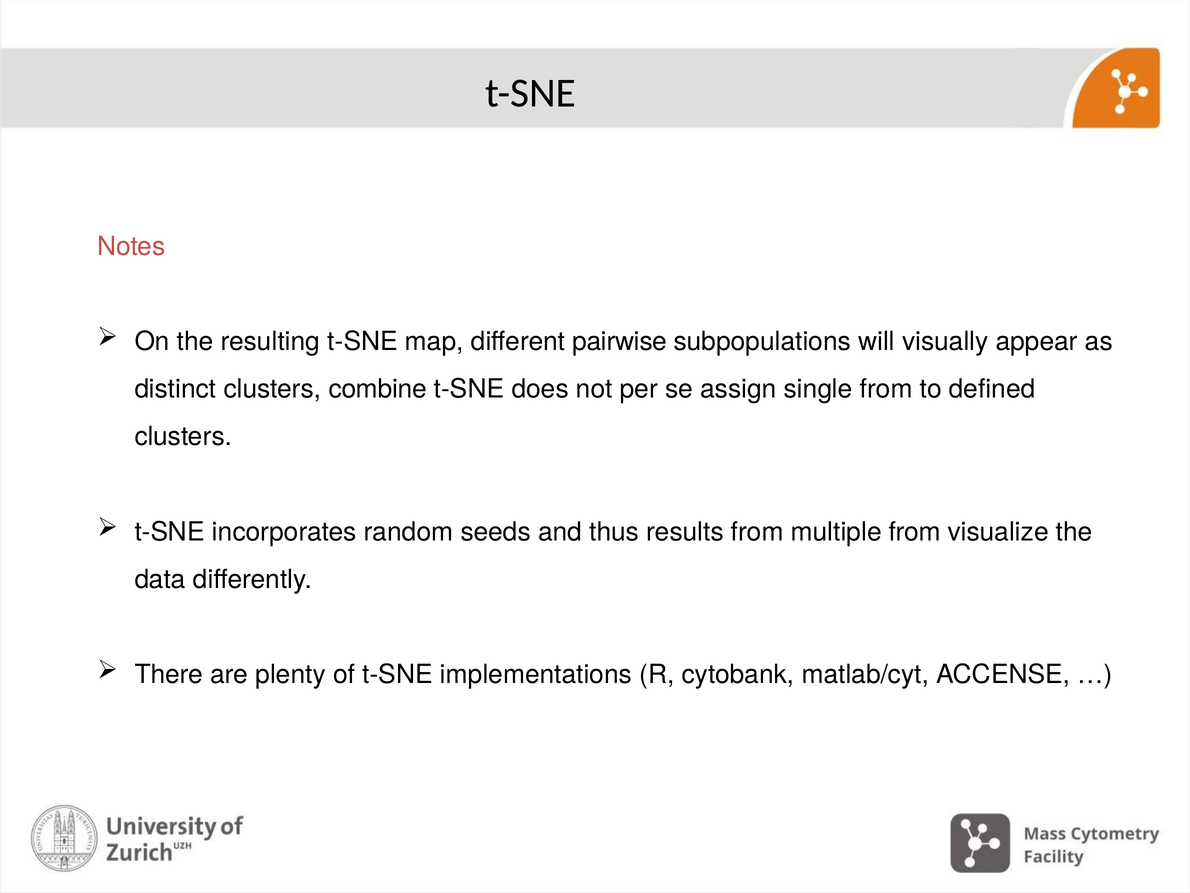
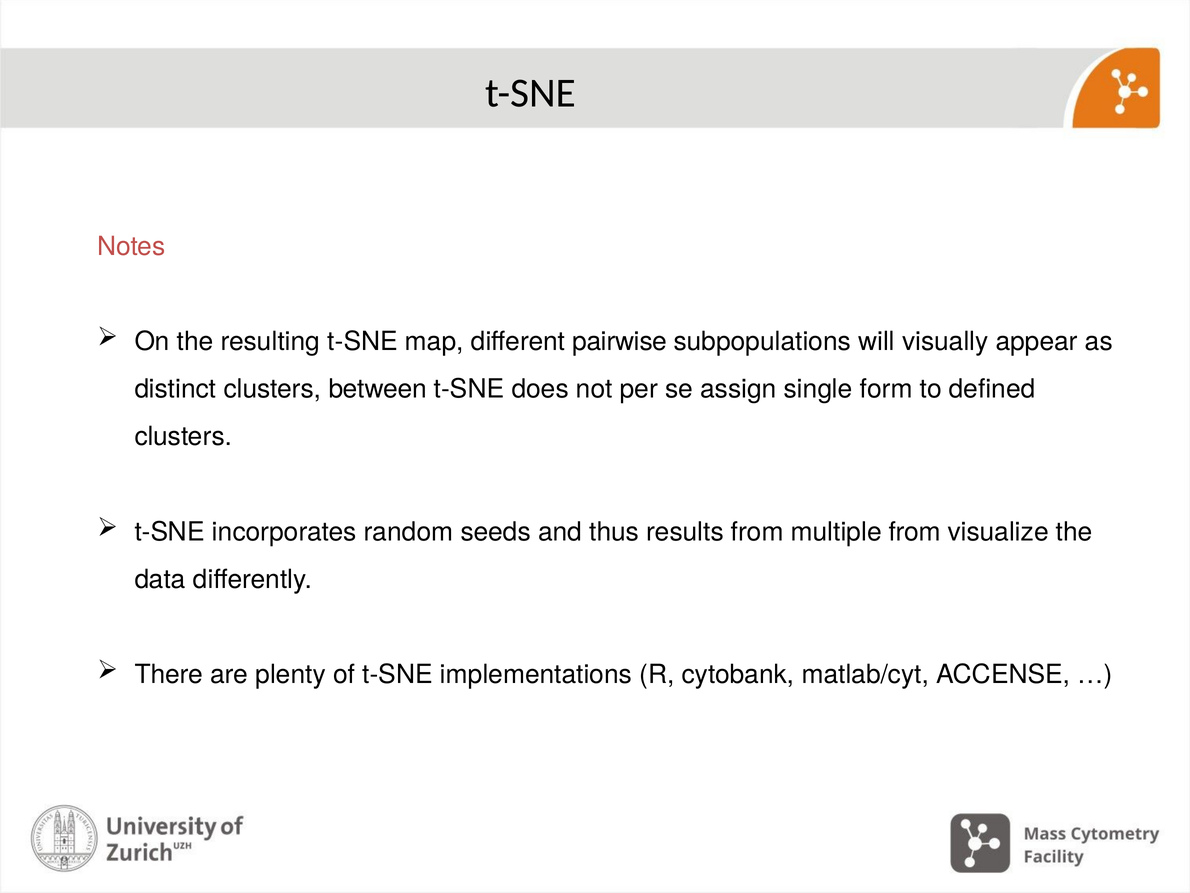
combine: combine -> between (378, 389)
single from: from -> form (886, 389)
